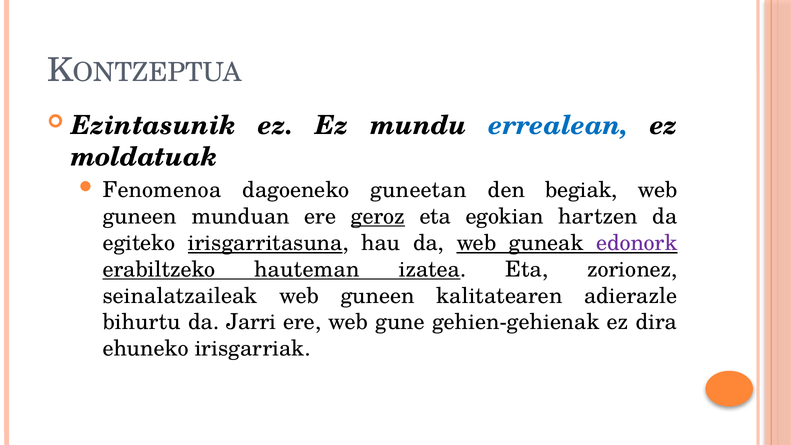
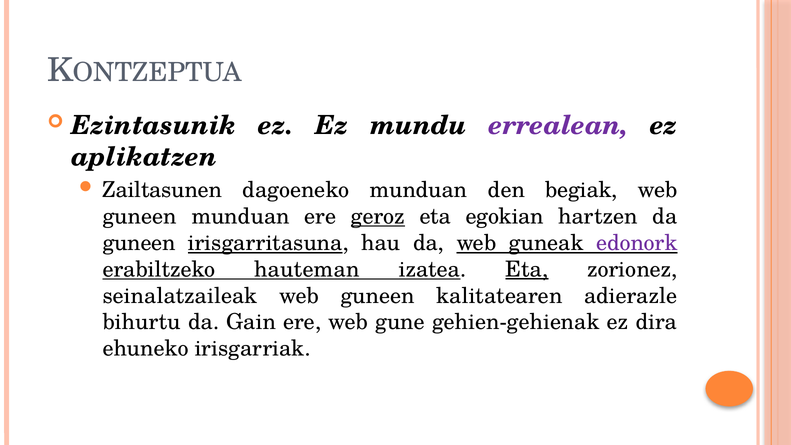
errealean colour: blue -> purple (559, 125)
moldatuak: moldatuak -> aplikatzen (144, 157)
Fenomenoa: Fenomenoa -> Zailtasunen (162, 190)
dagoeneko guneetan: guneetan -> munduan (419, 190)
egiteko: egiteko -> guneen (139, 243)
Eta underline: none -> present (527, 269)
Jarri: Jarri -> Gain (251, 322)
